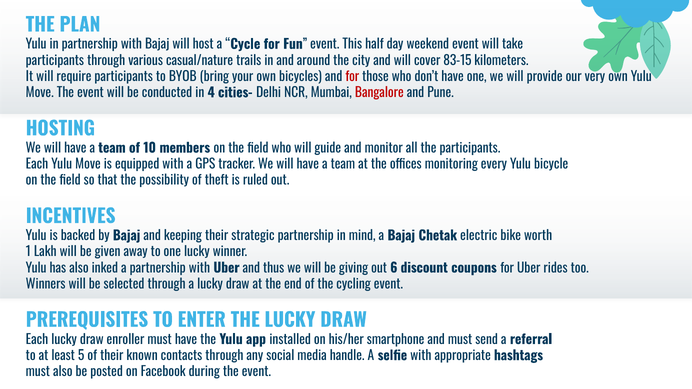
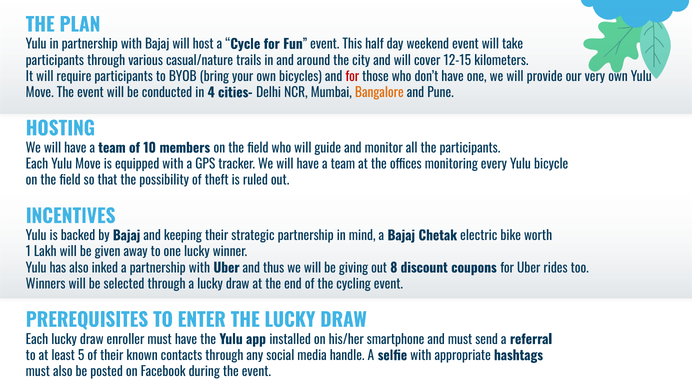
83-15: 83-15 -> 12-15 (457, 61)
Bangalore colour: red -> orange (379, 93)
6: 6 -> 8 (394, 268)
